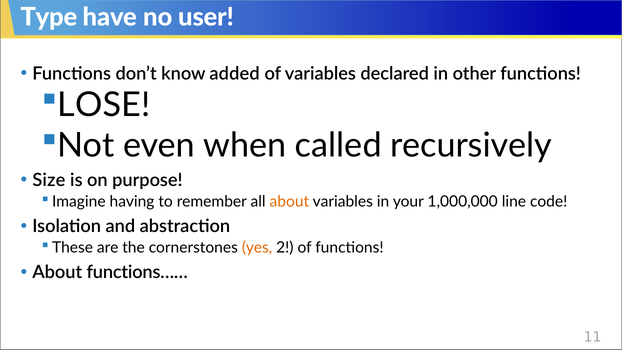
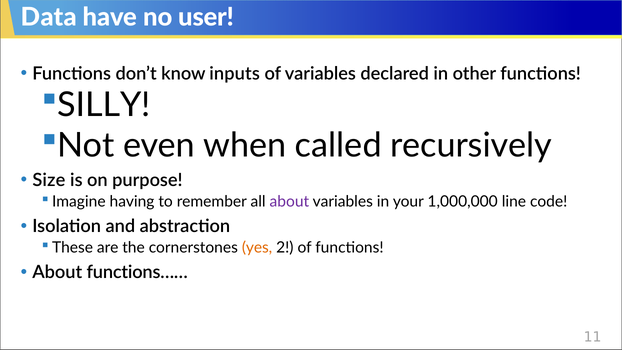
Type: Type -> Data (49, 17)
added: added -> inputs (235, 74)
LOSE: LOSE -> SILLY (104, 105)
about colour: orange -> purple (289, 202)
